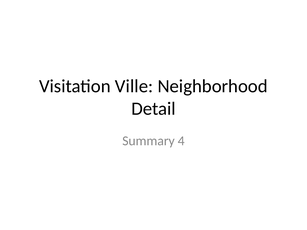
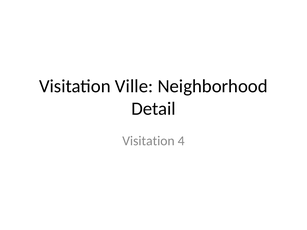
Summary: Summary -> Visitation (148, 141)
